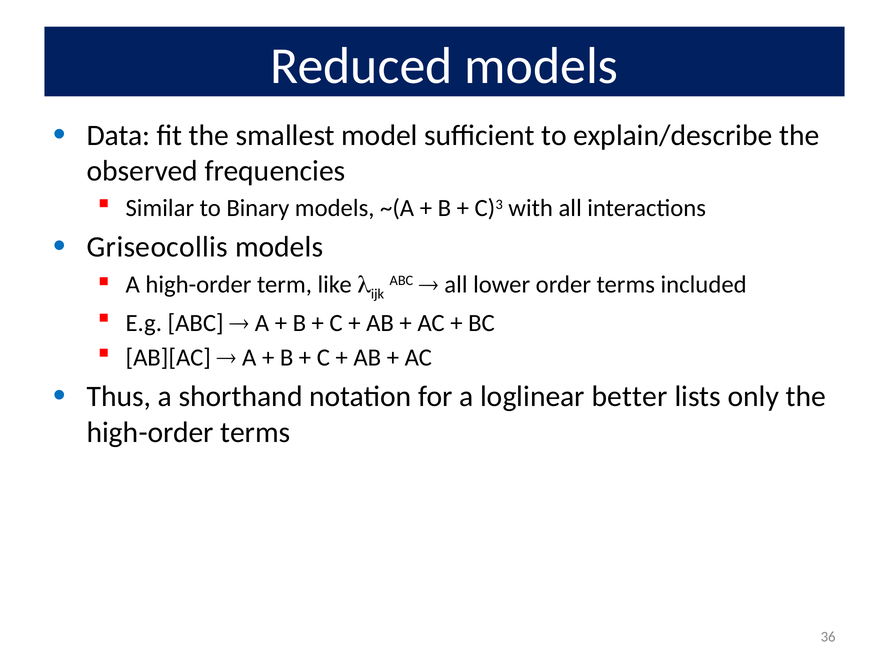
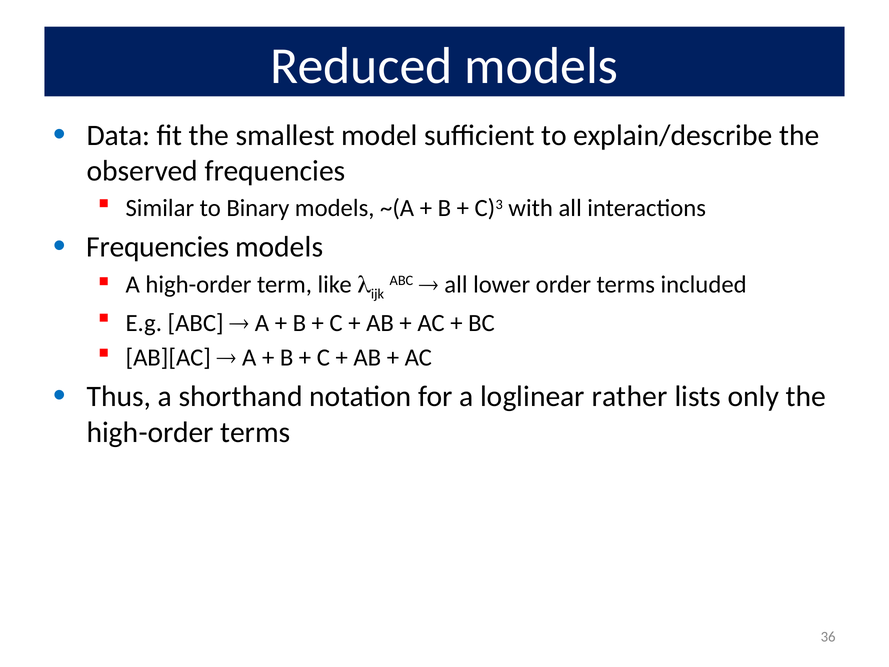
Griseocollis: Griseocollis -> Frequencies (158, 247)
better: better -> rather (630, 396)
